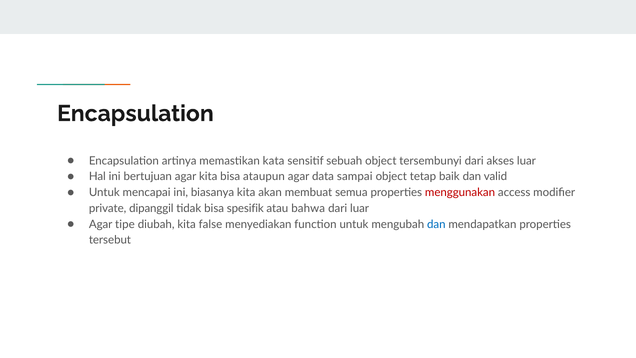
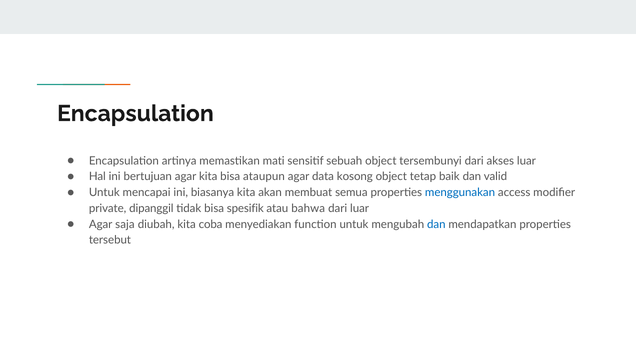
kata: kata -> mati (274, 161)
sampai: sampai -> kosong (355, 177)
menggunakan colour: red -> blue (460, 192)
tipe: tipe -> saja (125, 224)
false: false -> coba (211, 224)
